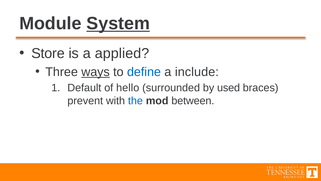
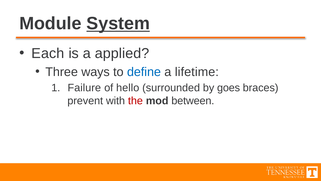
Store: Store -> Each (48, 53)
ways underline: present -> none (96, 72)
include: include -> lifetime (197, 72)
Default: Default -> Failure (84, 88)
used: used -> goes (229, 88)
the colour: blue -> red (135, 101)
